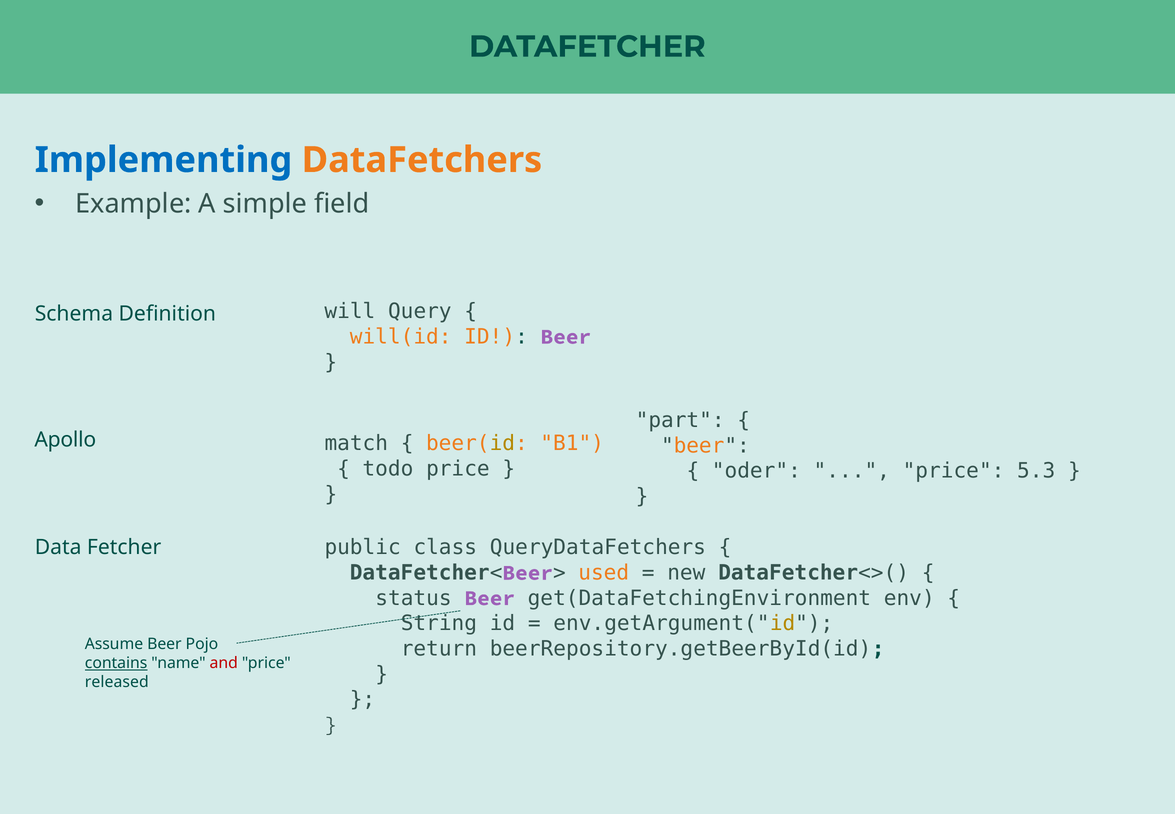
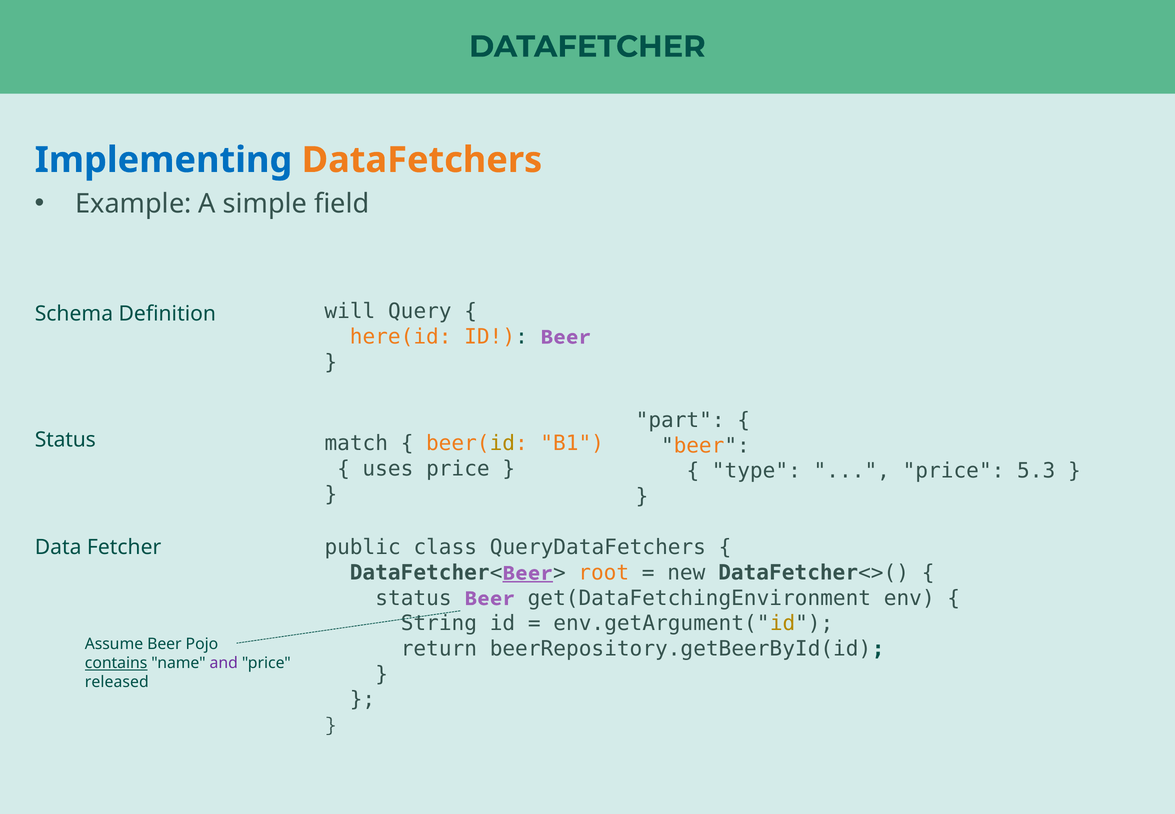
will(id: will(id -> here(id (401, 336)
Apollo: Apollo -> Status (65, 439)
todo: todo -> uses (388, 468)
oder: oder -> type (756, 471)
Beer underline: none -> present (528, 572)
used: used -> root (604, 572)
and colour: red -> purple (224, 663)
